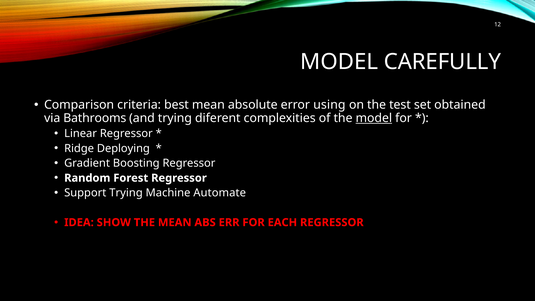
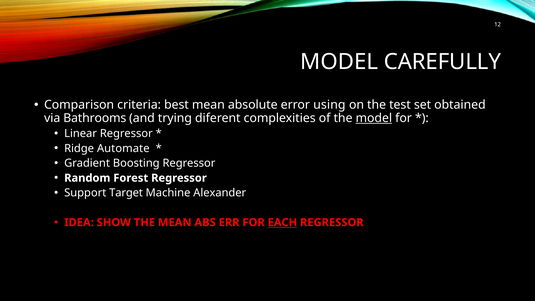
Deploying: Deploying -> Automate (123, 148)
Support Trying: Trying -> Target (126, 193)
Automate: Automate -> Alexander (220, 193)
EACH underline: none -> present (282, 222)
